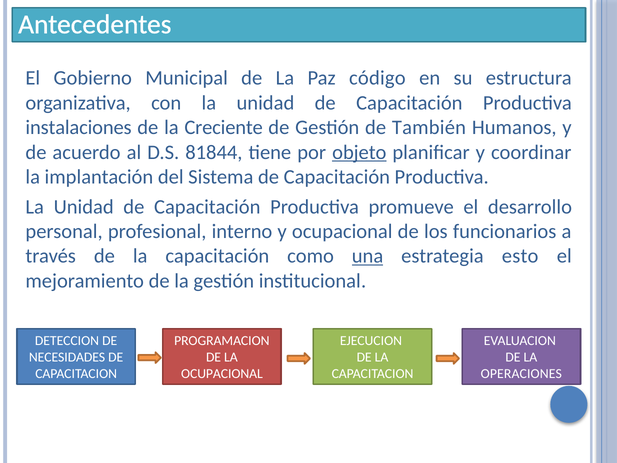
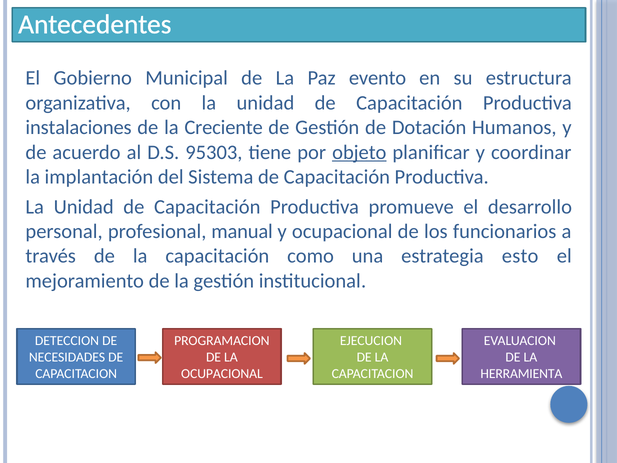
código: código -> evento (378, 78)
También: También -> Dotación (429, 127)
81844: 81844 -> 95303 (214, 152)
interno: interno -> manual (242, 231)
una underline: present -> none (368, 256)
OPERACIONES: OPERACIONES -> HERRAMIENTA (521, 374)
